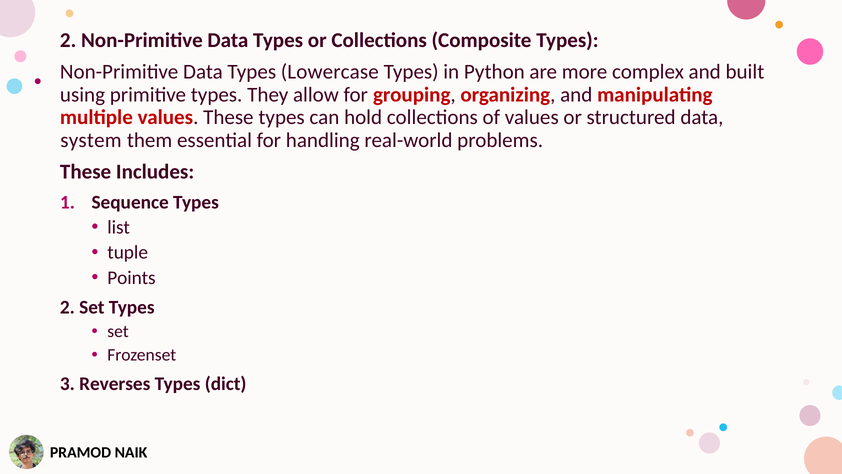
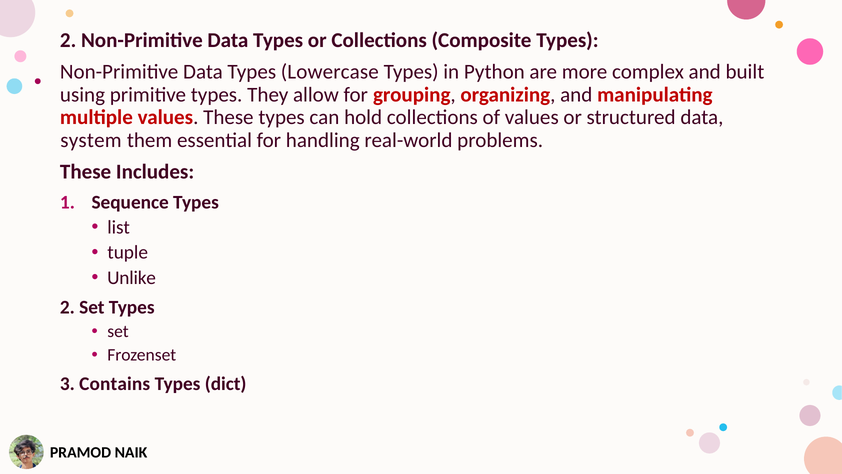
Points: Points -> Unlike (132, 278)
Reverses: Reverses -> Contains (115, 383)
